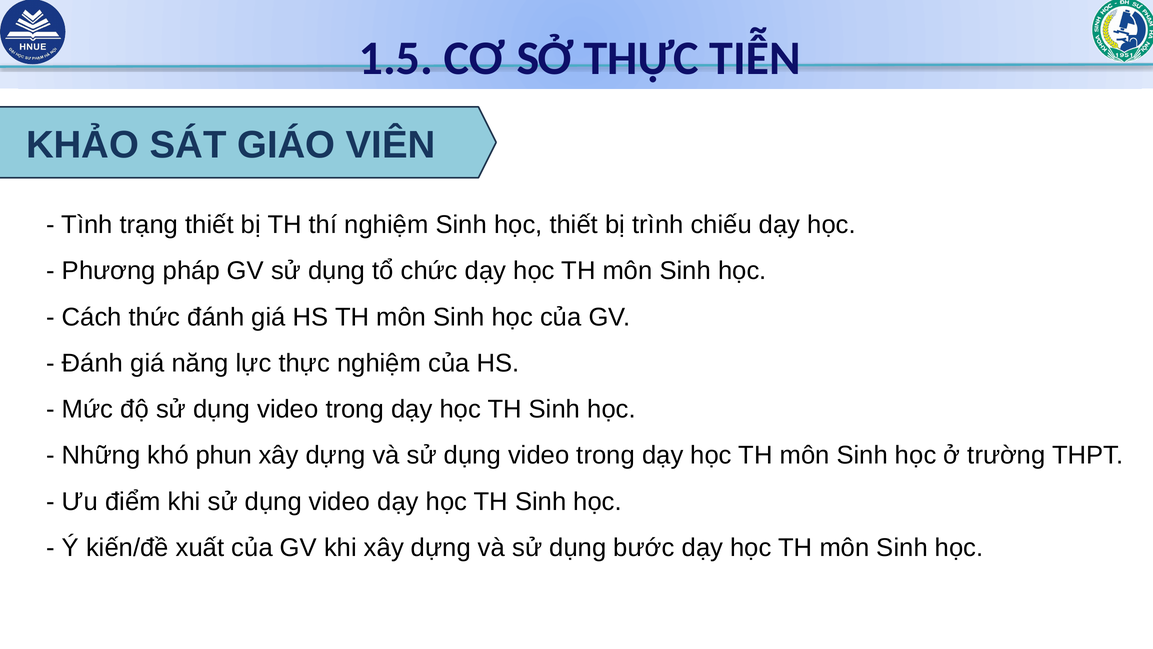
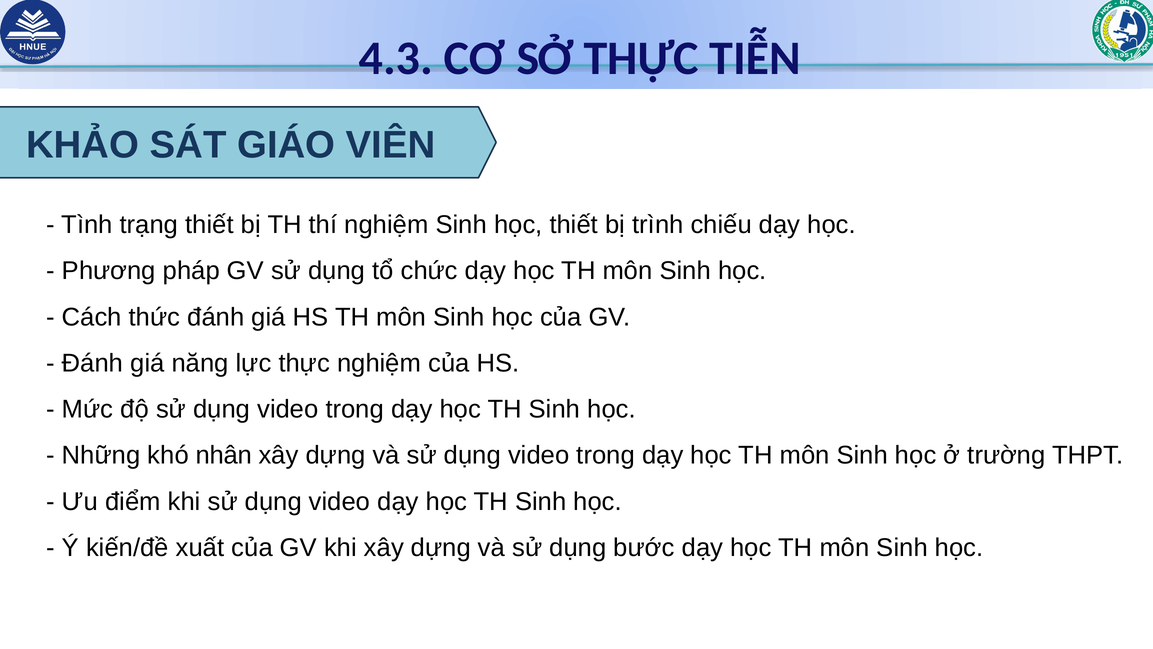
1.5: 1.5 -> 4.3 (396, 58)
phun: phun -> nhân (224, 455)
